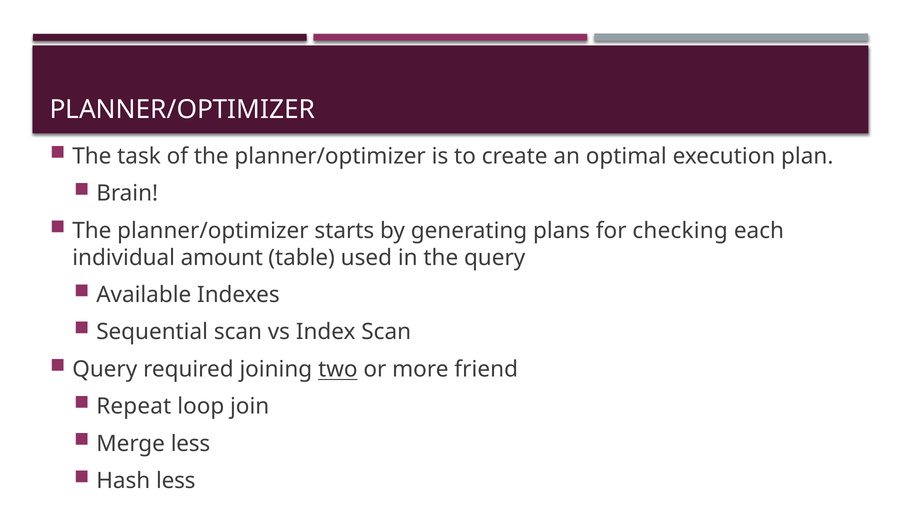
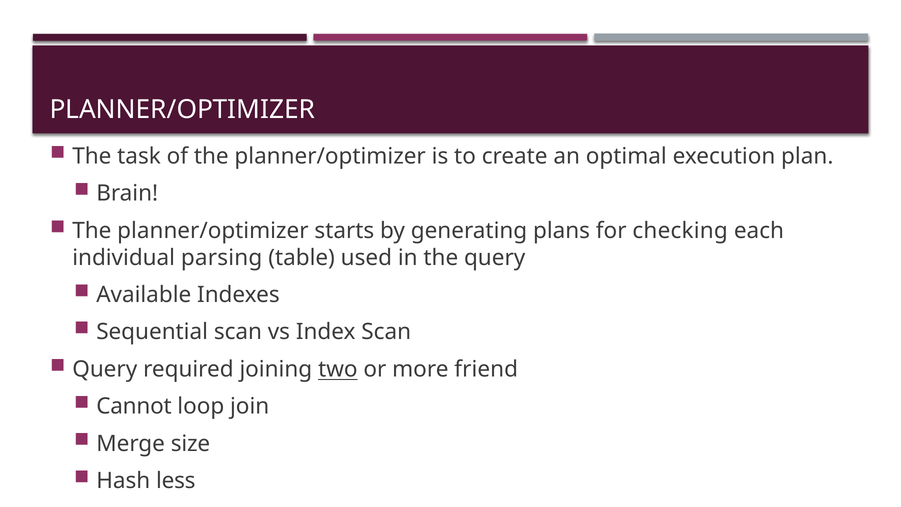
amount: amount -> parsing (222, 258)
Repeat: Repeat -> Cannot (134, 406)
Merge less: less -> size (190, 443)
